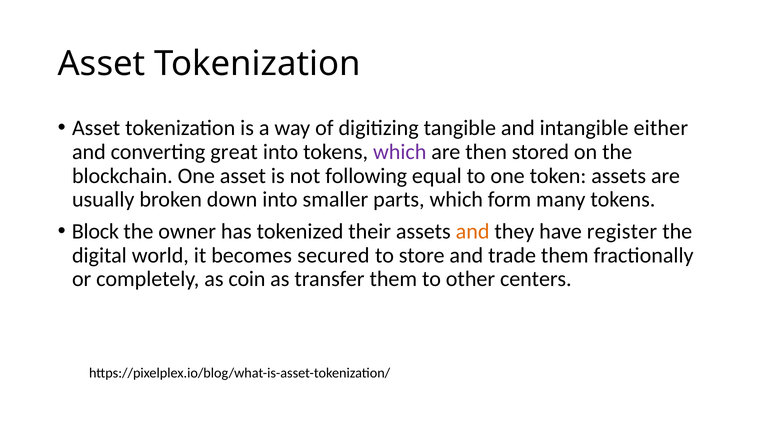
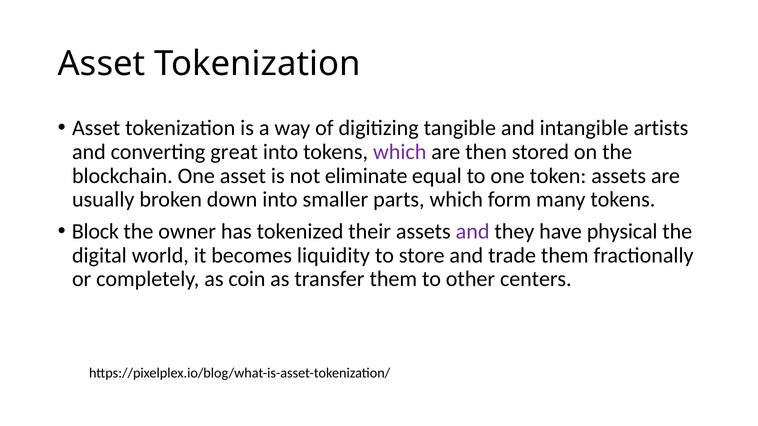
either: either -> artists (661, 128)
following: following -> eliminate (366, 176)
and colour: orange -> purple (473, 232)
register: register -> physical (622, 232)
secured: secured -> liquidity (333, 255)
